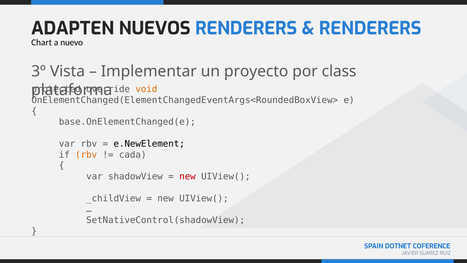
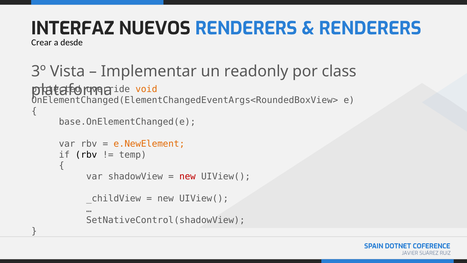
ADAPTEN: ADAPTEN -> INTERFAZ (73, 28)
Chart: Chart -> Crear (42, 42)
nuevo: nuevo -> desde (72, 42)
proyecto: proyecto -> readonly (256, 71)
e.NewElement colour: black -> orange (149, 144)
rbv colour: orange -> black (86, 155)
cada: cada -> temp (133, 155)
